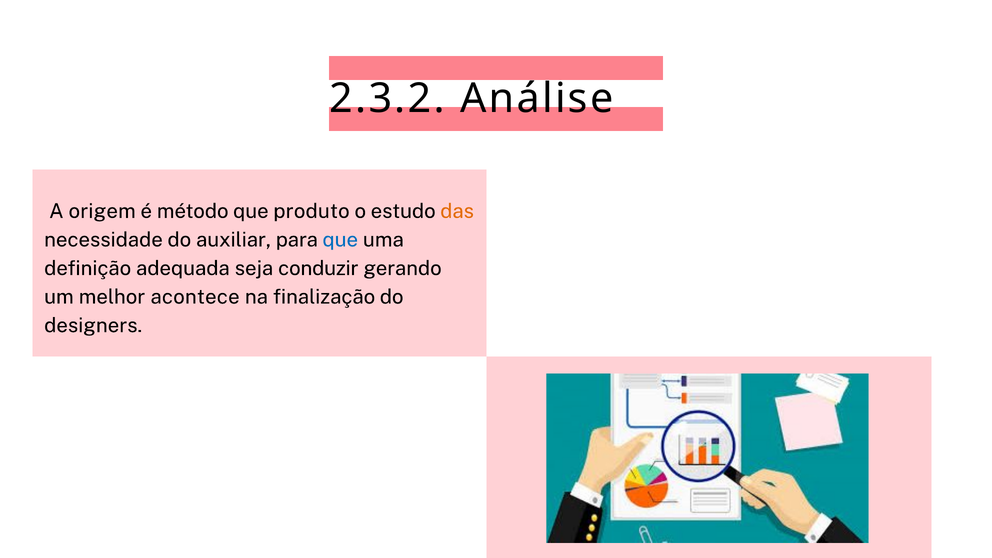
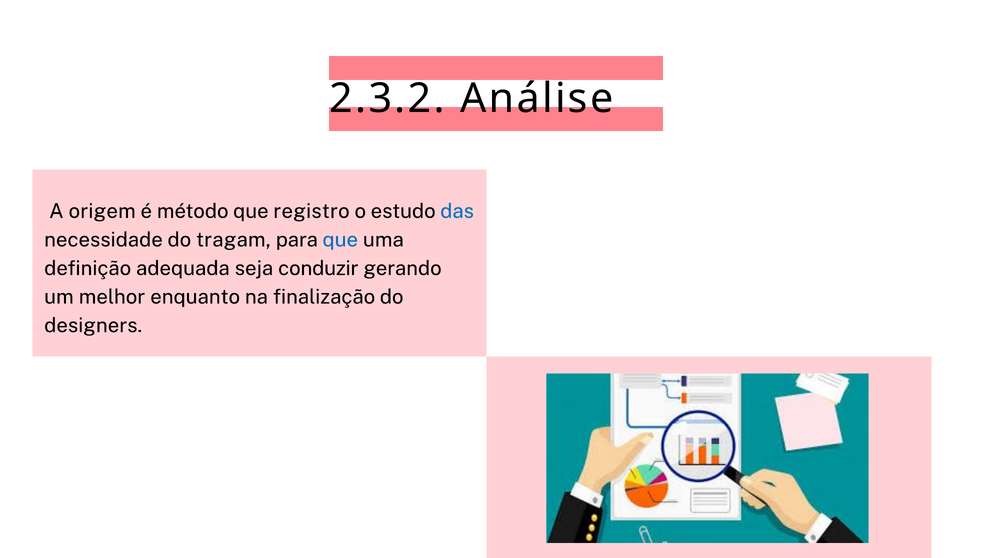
produto: produto -> registro (311, 211)
das colour: orange -> blue (457, 211)
auxiliar: auxiliar -> tragam (233, 240)
acontece: acontece -> enquanto (195, 297)
